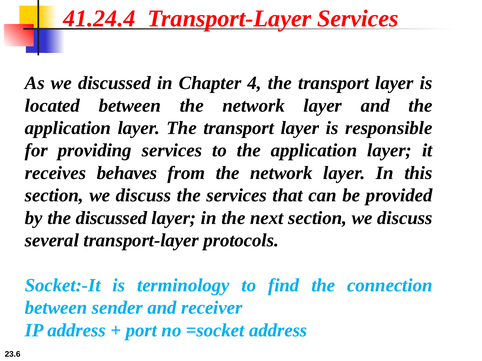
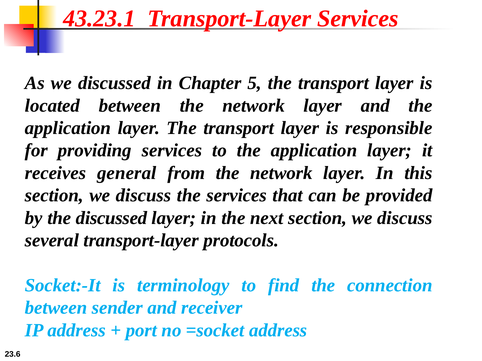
41.24.4: 41.24.4 -> 43.23.1 (99, 19)
4: 4 -> 5 (255, 83)
behaves: behaves -> general (127, 173)
